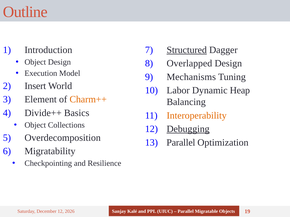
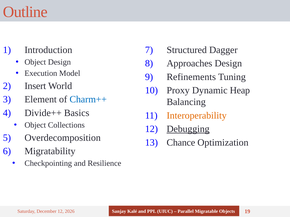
Structured underline: present -> none (187, 50)
Overlapped: Overlapped -> Approaches (189, 64)
Mechanisms: Mechanisms -> Refinements (191, 77)
Labor: Labor -> Proxy (178, 91)
Charm++ colour: orange -> blue (88, 100)
Parallel: Parallel -> Chance (181, 143)
